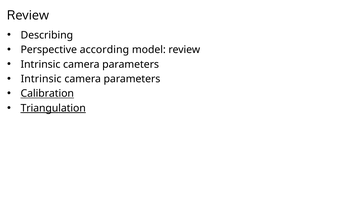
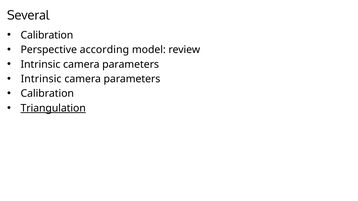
Review: Review -> Several (28, 15)
Describing: Describing -> Calibration (47, 35)
Calibration underline: present -> none (47, 94)
